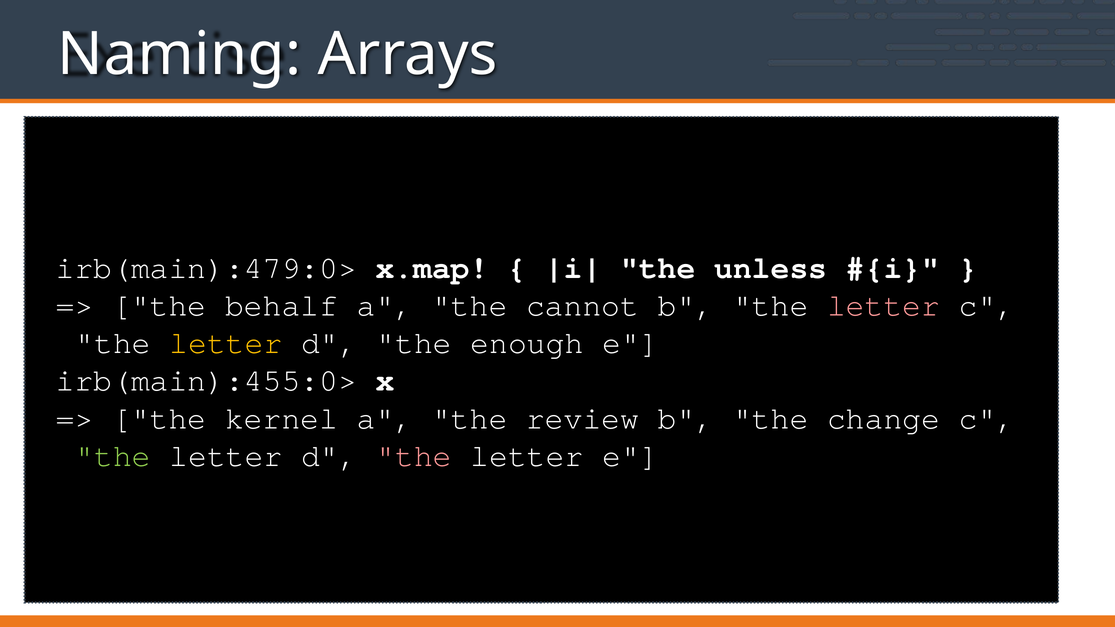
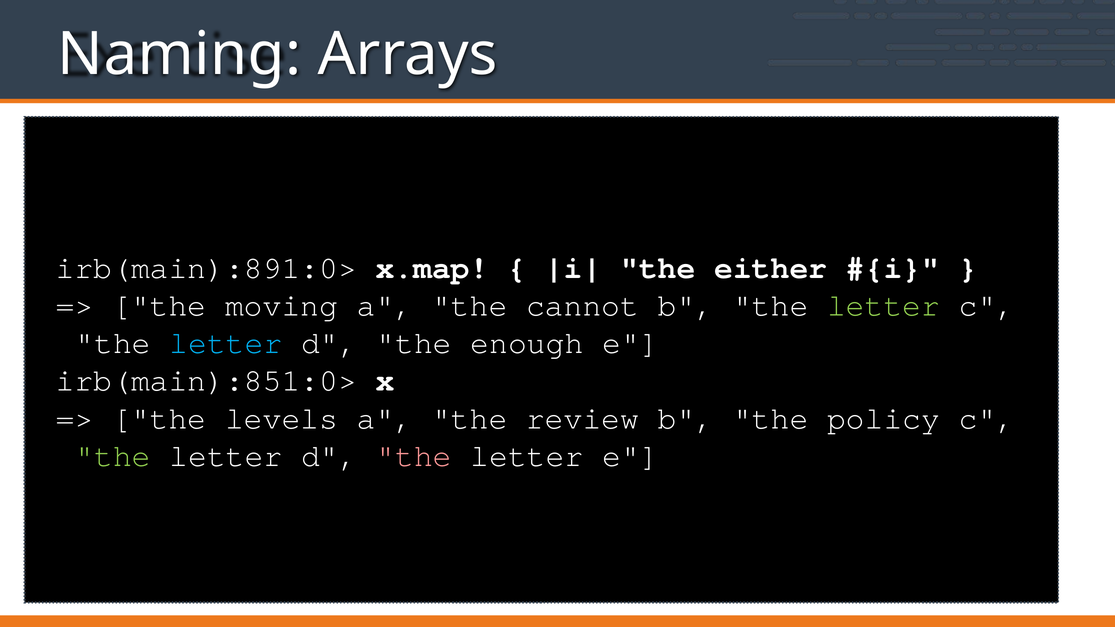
irb(main):479:0>: irb(main):479:0> -> irb(main):891:0> (206, 268)
unless: unless -> either (771, 268)
behalf: behalf -> moving (282, 305)
letter colour: pink -> light green (884, 305)
letter colour: yellow -> light blue (226, 343)
irb(main):455:0>: irb(main):455:0> -> irb(main):851:0> (206, 381)
kernel: kernel -> levels (282, 418)
change: change -> policy (884, 418)
